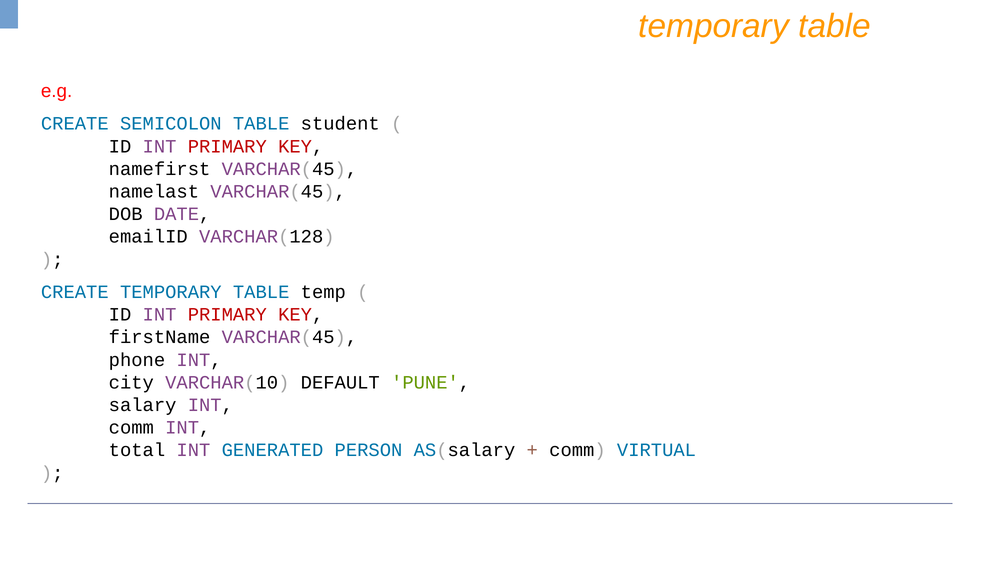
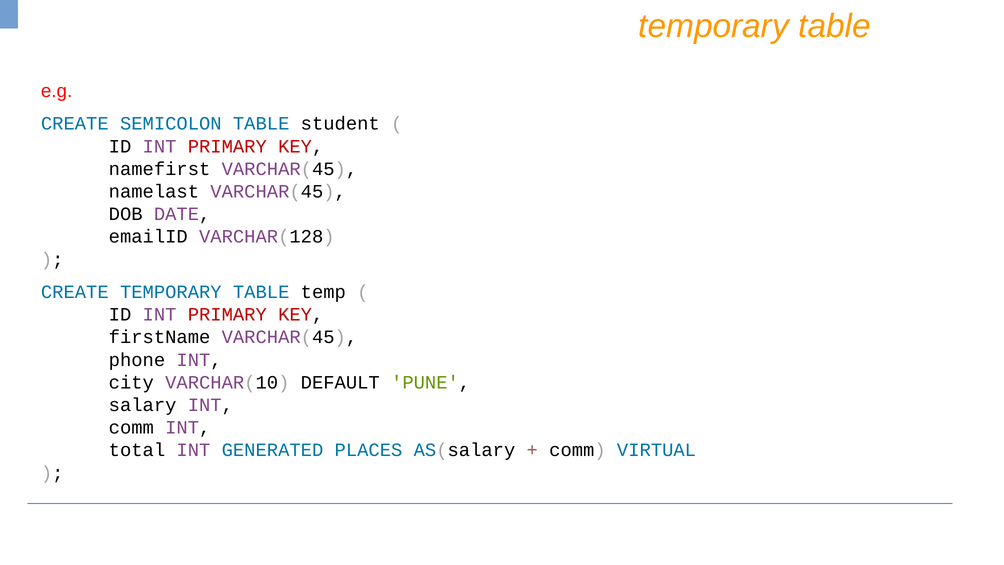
PERSON: PERSON -> PLACES (368, 450)
